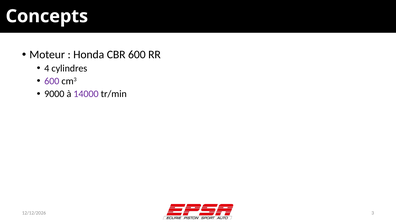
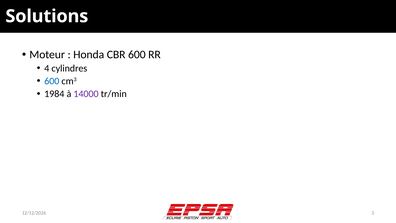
Concepts: Concepts -> Solutions (47, 16)
600 colour: purple -> blue (52, 81)
9000: 9000 -> 1984 (54, 94)
